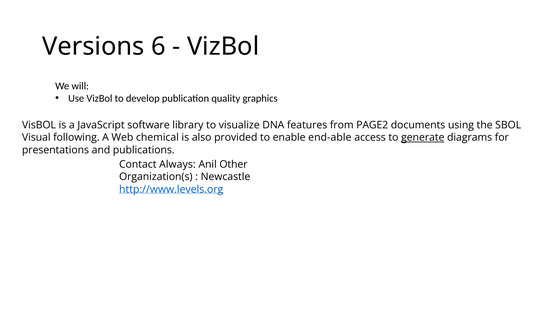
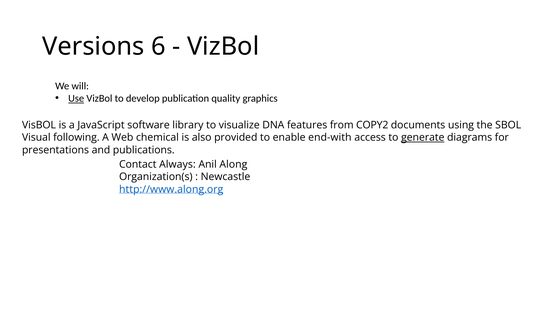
Use underline: none -> present (76, 98)
PAGE2: PAGE2 -> COPY2 (372, 125)
end-able: end-able -> end-with (330, 138)
Other: Other -> Along (233, 164)
http://www.levels.org: http://www.levels.org -> http://www.along.org (171, 189)
